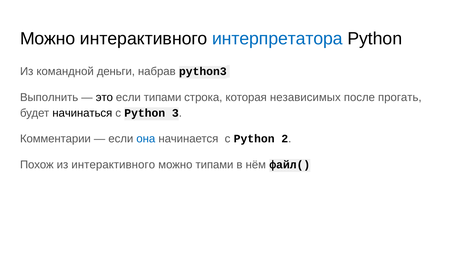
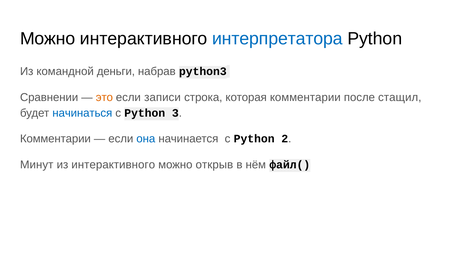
Выполнить: Выполнить -> Сравнении (49, 97)
это colour: black -> orange (104, 97)
если типами: типами -> записи (162, 97)
которая независимых: независимых -> комментарии (305, 97)
прогать: прогать -> стащил (400, 97)
начинаться colour: black -> blue (82, 113)
Похож: Похож -> Минут (37, 164)
можно типами: типами -> открыв (214, 164)
